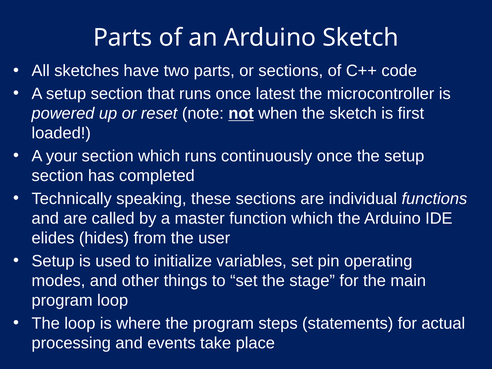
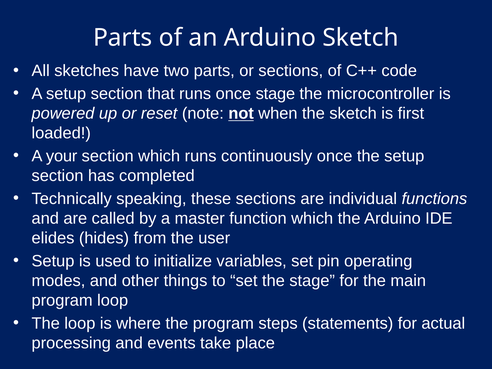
once latest: latest -> stage (275, 94)
